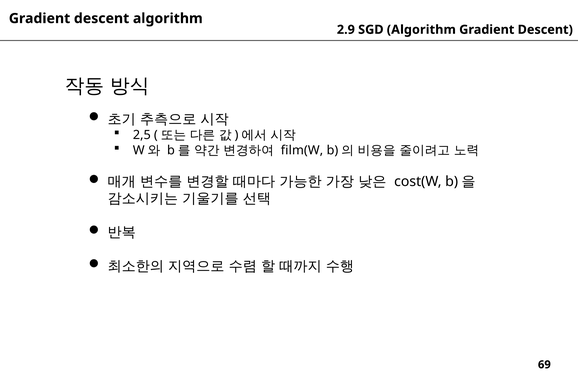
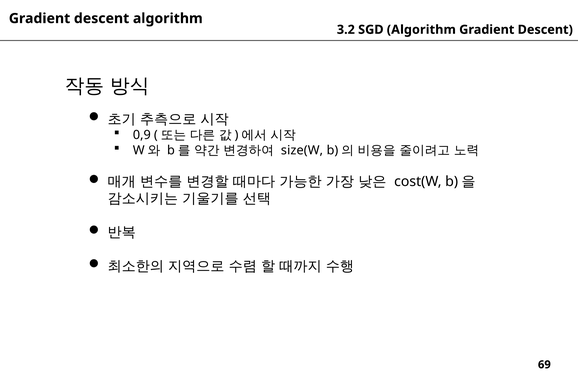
2.9: 2.9 -> 3.2 (346, 30)
2,5: 2,5 -> 0,9 (142, 135)
film(W: film(W -> size(W (302, 150)
